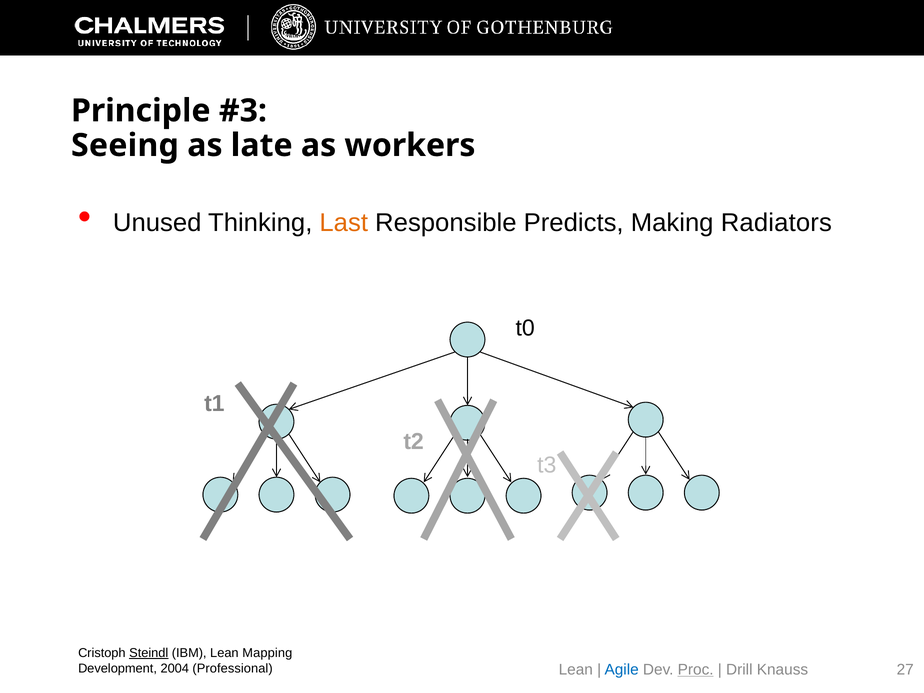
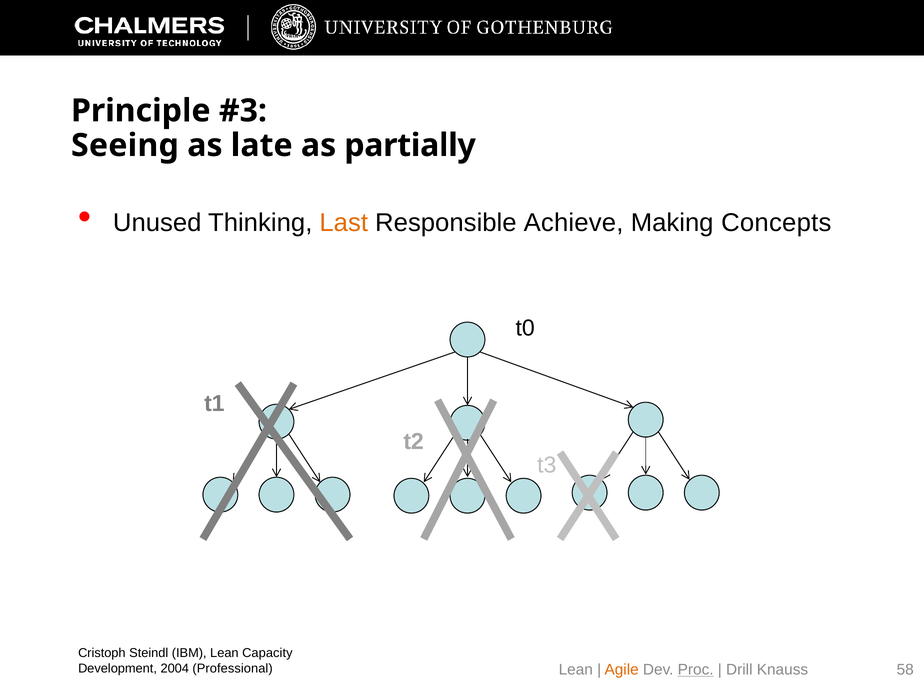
workers: workers -> partially (410, 145)
Predicts: Predicts -> Achieve (574, 223)
Radiators: Radiators -> Concepts (776, 223)
Steindl underline: present -> none (149, 653)
Mapping: Mapping -> Capacity (267, 653)
Agile colour: blue -> orange (622, 670)
27: 27 -> 58 (905, 670)
